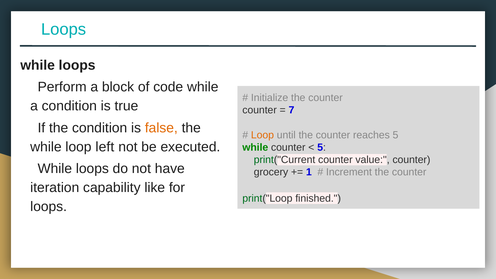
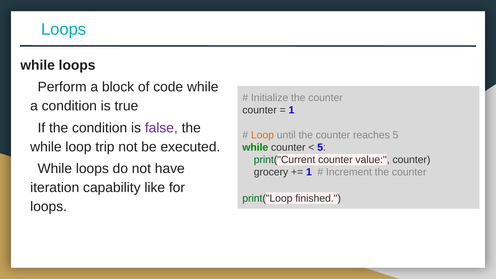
7: 7 -> 1 (291, 110)
false colour: orange -> purple (161, 128)
left: left -> trip (105, 147)
